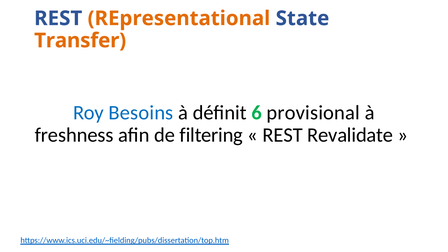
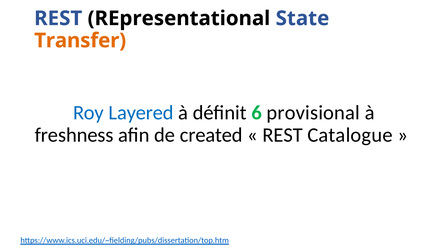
REpresentational colour: orange -> black (179, 18)
Besoins: Besoins -> Layered (141, 113)
filtering: filtering -> created (211, 135)
Revalidate: Revalidate -> Catalogue (350, 135)
